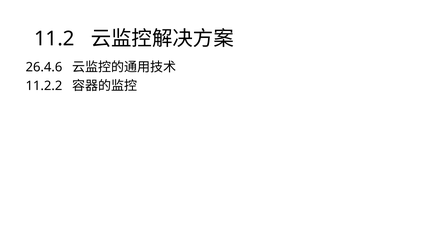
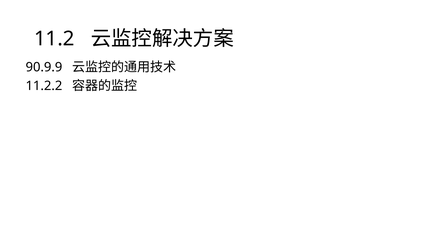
26.4.6: 26.4.6 -> 90.9.9 (44, 67)
